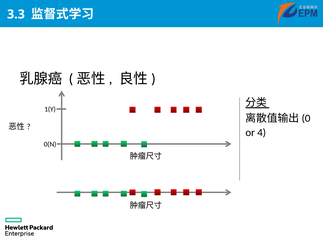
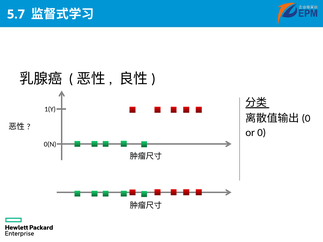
3.3: 3.3 -> 5.7 (16, 14)
4: 4 -> 0 (262, 133)
